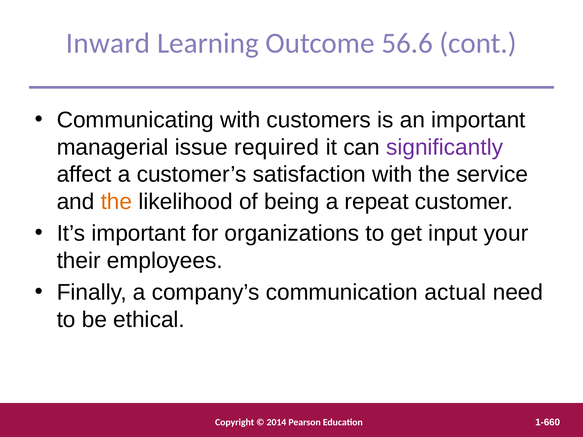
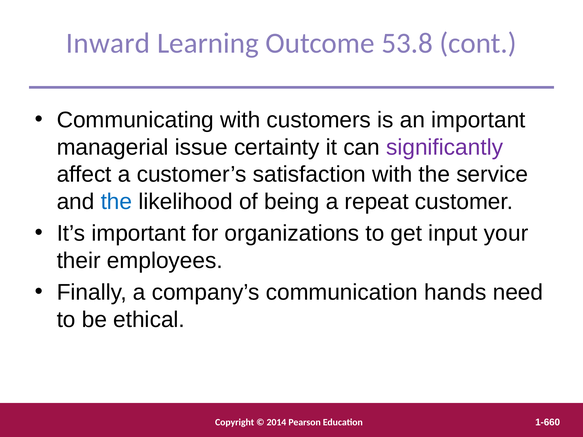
56.6: 56.6 -> 53.8 (407, 43)
required: required -> certainty (277, 147)
the colour: orange -> blue (116, 202)
actual: actual -> hands (455, 292)
